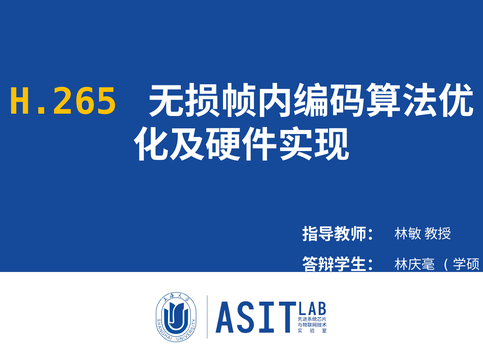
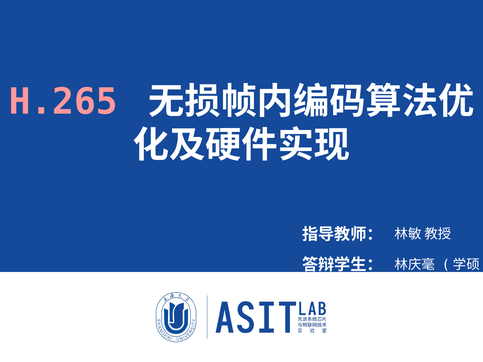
H.265 colour: yellow -> pink (63, 102)
